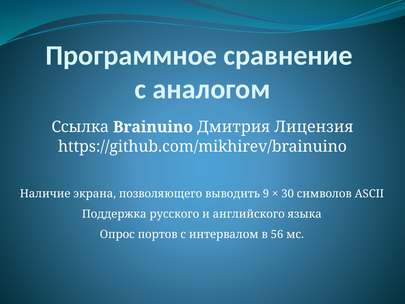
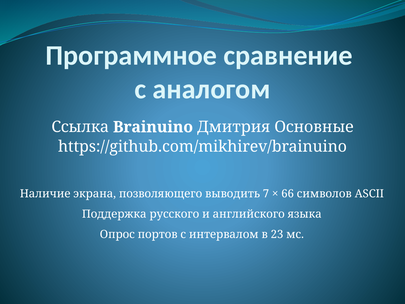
Лицензия: Лицензия -> Основные (314, 127)
9: 9 -> 7 (266, 194)
30: 30 -> 66 (288, 194)
56: 56 -> 23 (277, 234)
